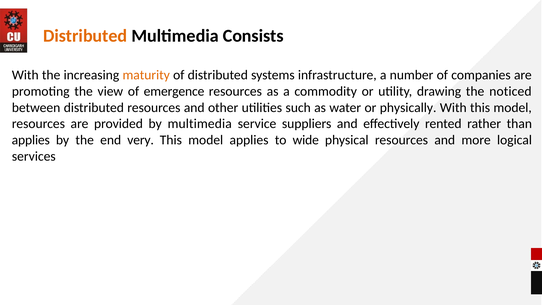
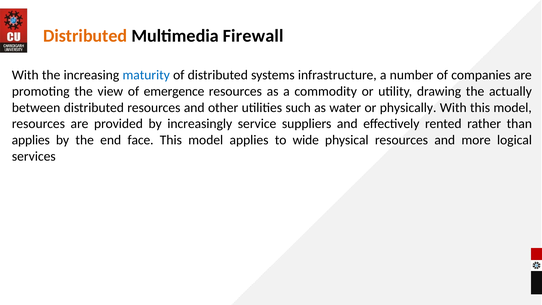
Consists: Consists -> Firewall (253, 36)
maturity colour: orange -> blue (146, 75)
noticed: noticed -> actually (510, 91)
by multimedia: multimedia -> increasingly (200, 124)
very: very -> face (141, 140)
